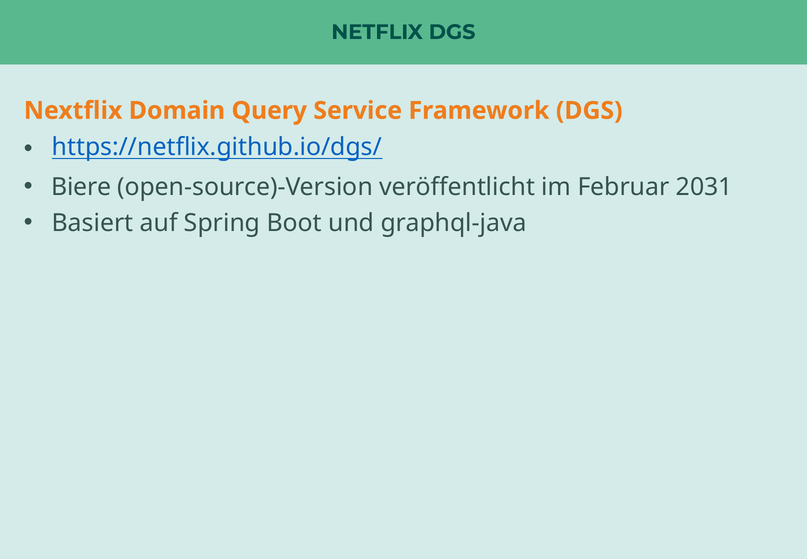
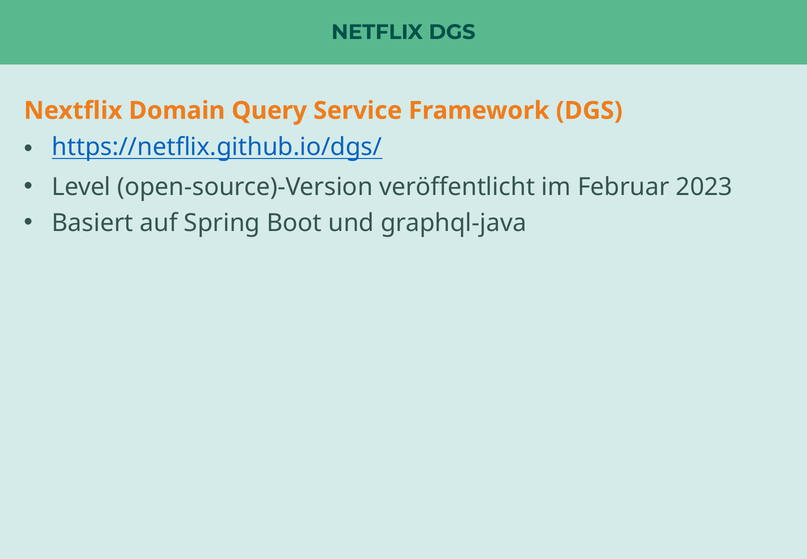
Biere: Biere -> Level (81, 187)
2031: 2031 -> 2023 (704, 187)
